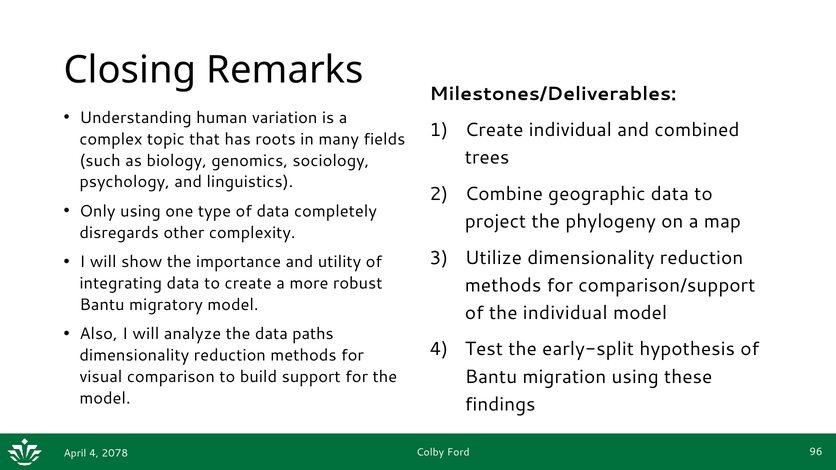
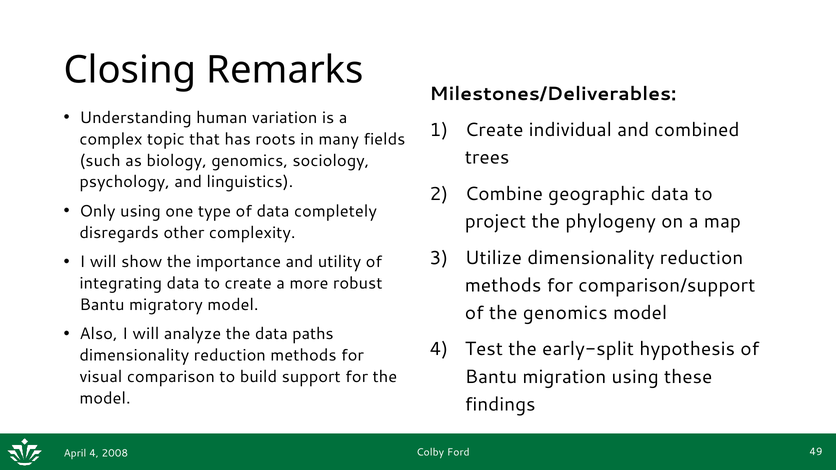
the individual: individual -> genomics (565, 313)
96: 96 -> 49 (816, 452)
2078: 2078 -> 2008 (115, 453)
